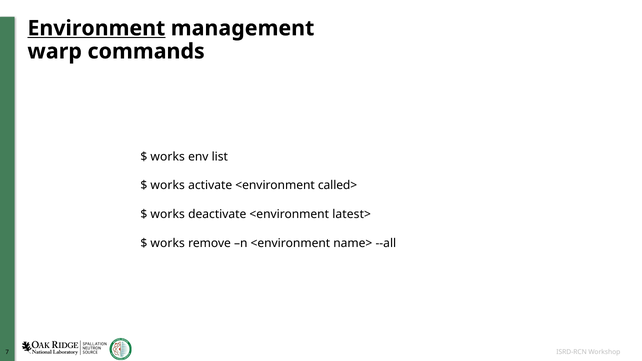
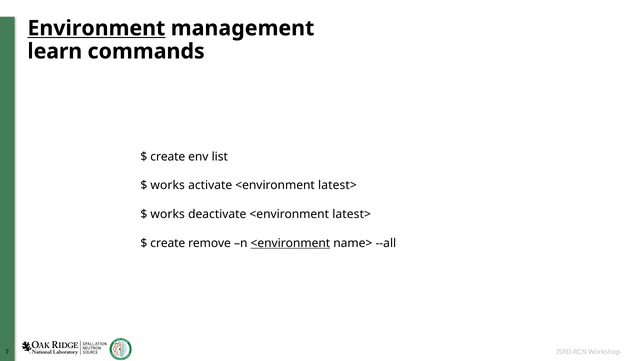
warp: warp -> learn (55, 51)
works: works -> create (168, 157)
activate <environment called>: called> -> latest> (337, 185)
works: works -> create (168, 243)
<environment underline: none -> present (290, 243)
